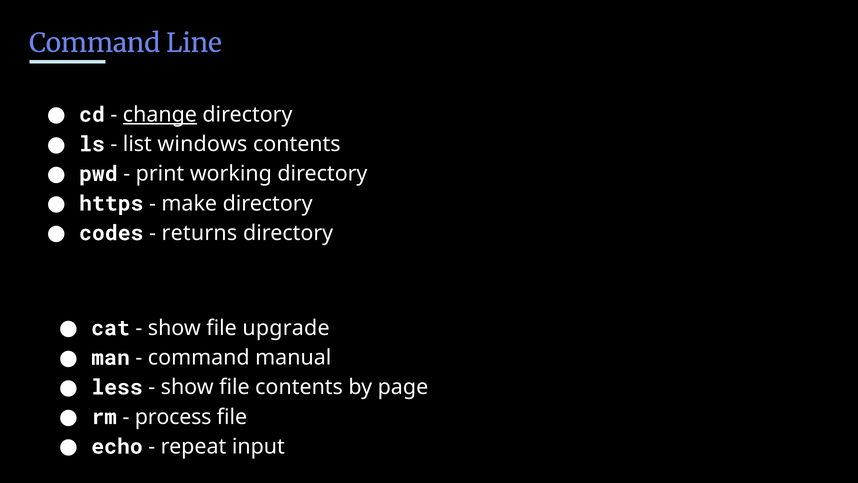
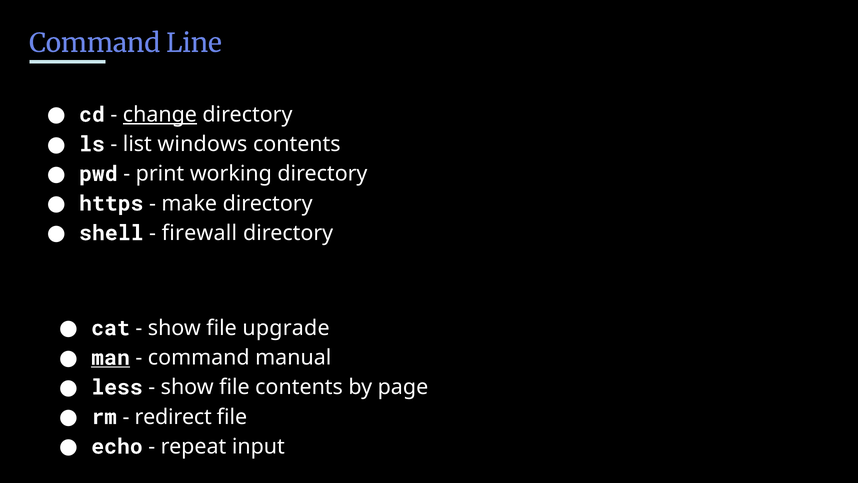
codes: codes -> shell (111, 233)
returns: returns -> firewall (199, 233)
man underline: none -> present (111, 358)
process: process -> redirect (173, 417)
